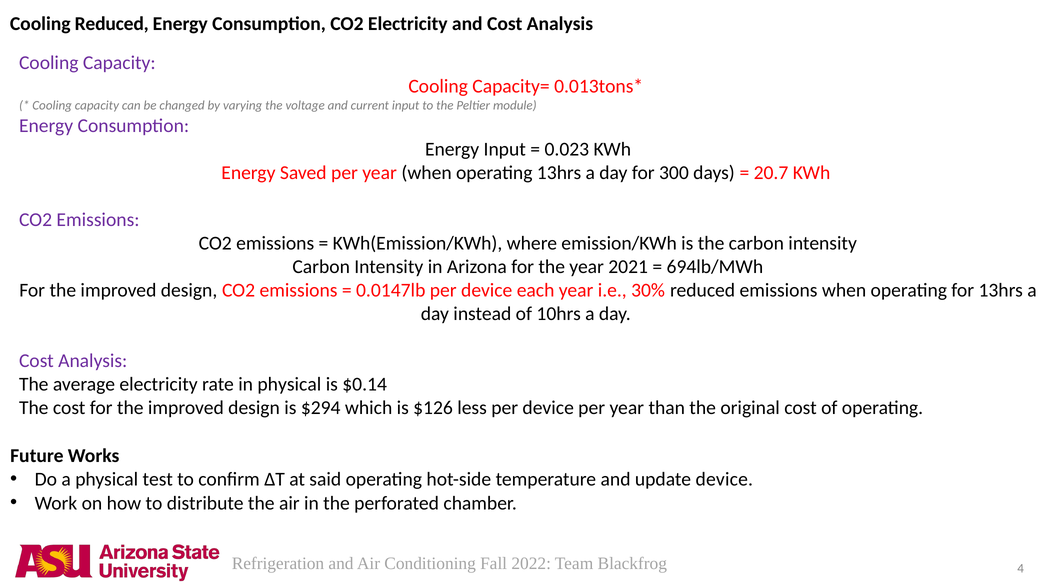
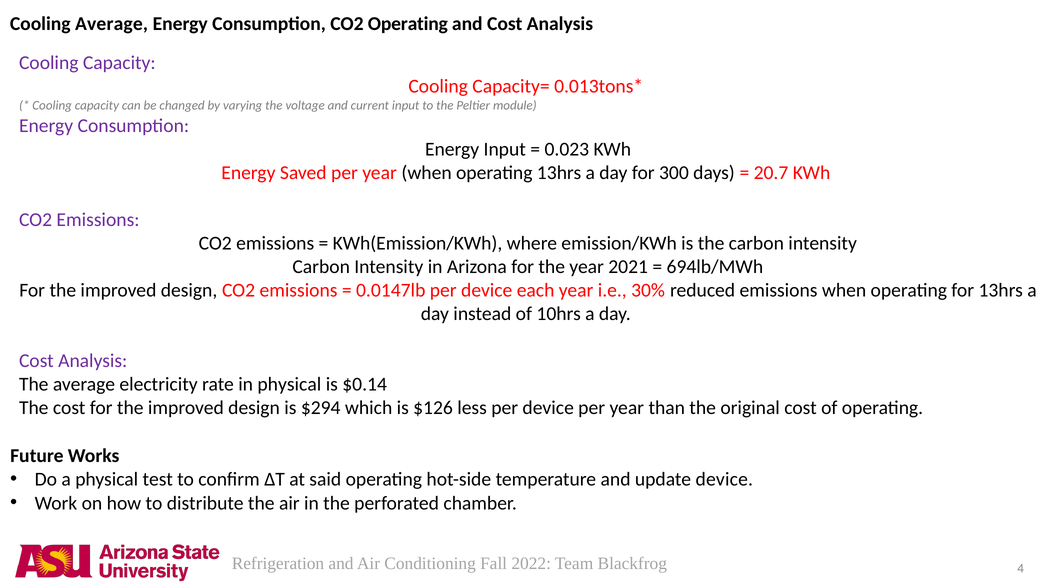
Cooling Reduced: Reduced -> Average (112, 24)
CO2 Electricity: Electricity -> Operating (408, 24)
